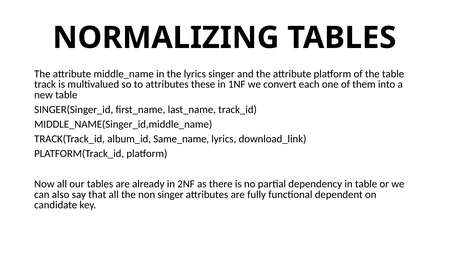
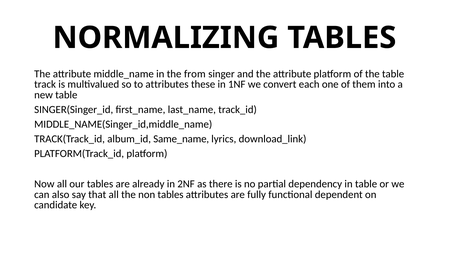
the lyrics: lyrics -> from (195, 74)
non singer: singer -> tables (171, 194)
